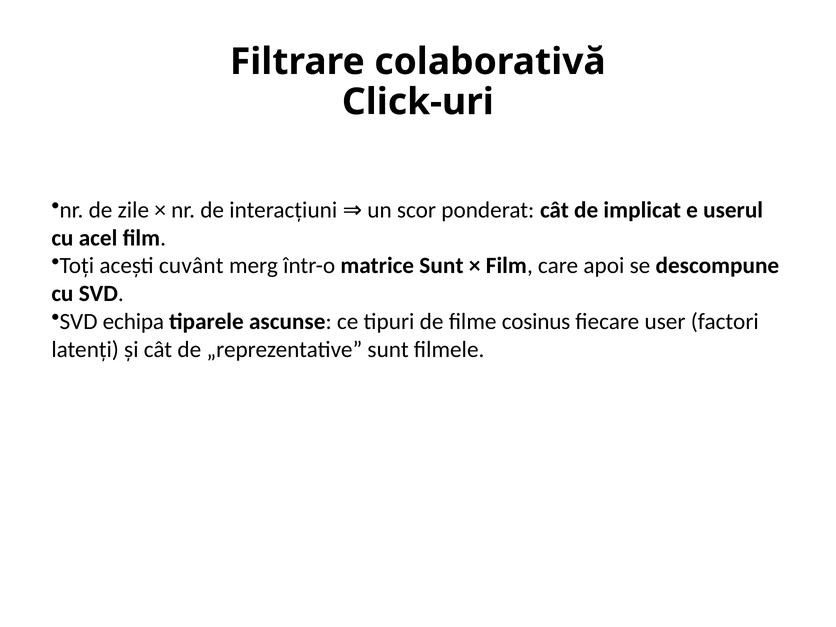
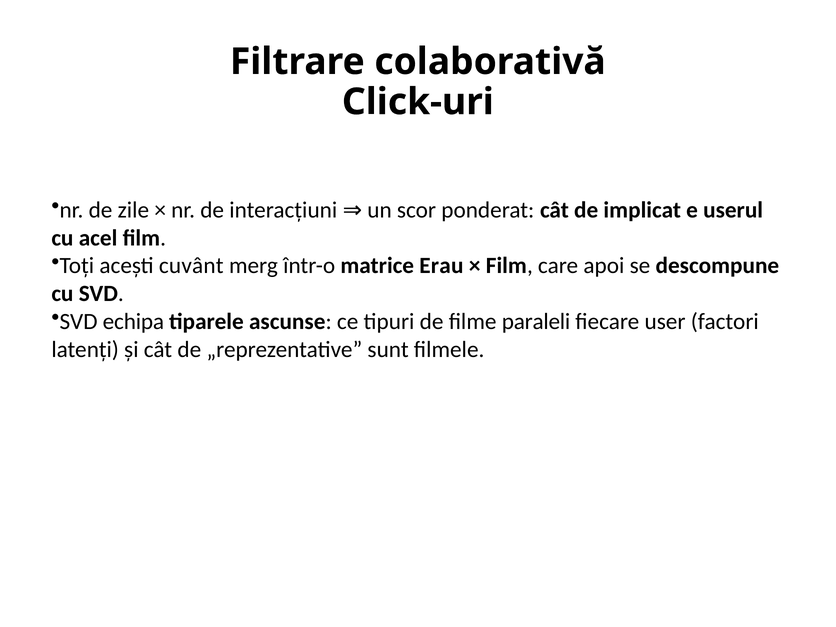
matrice Sunt: Sunt -> Erau (441, 266)
cosinus: cosinus -> paraleli (536, 321)
